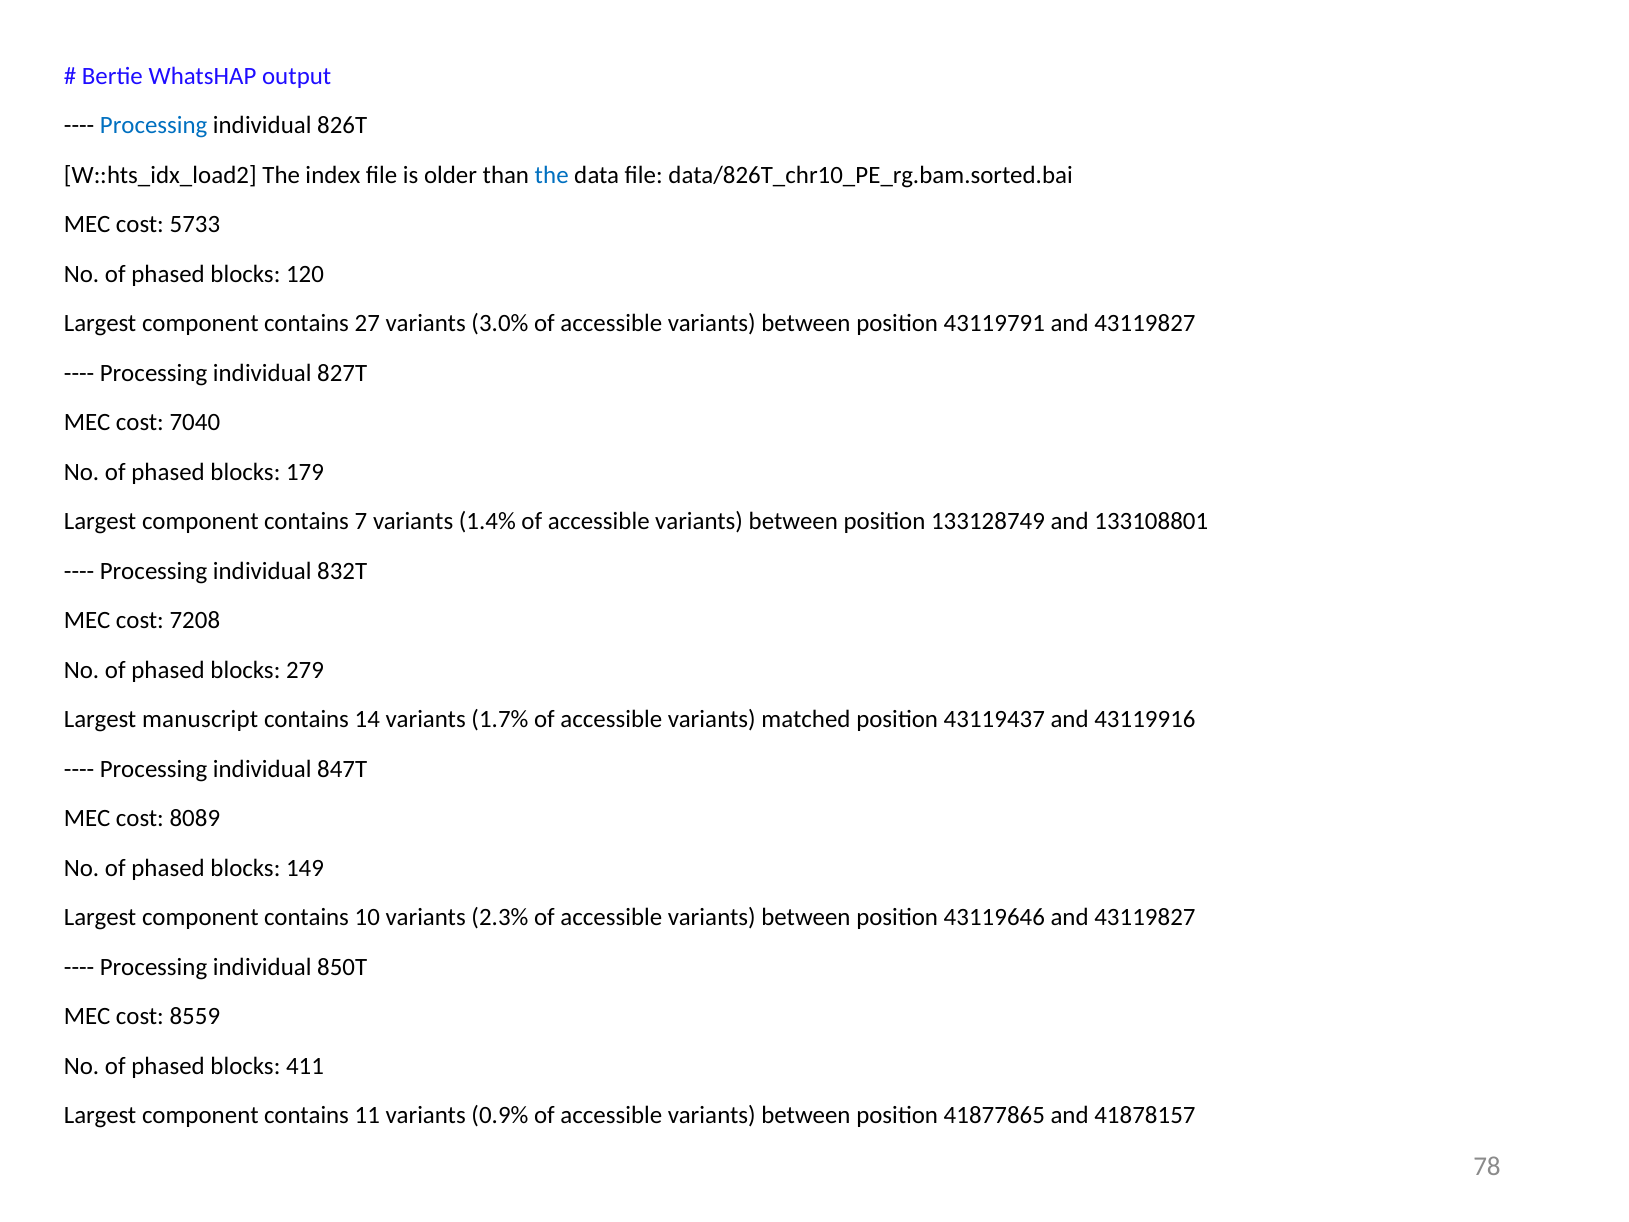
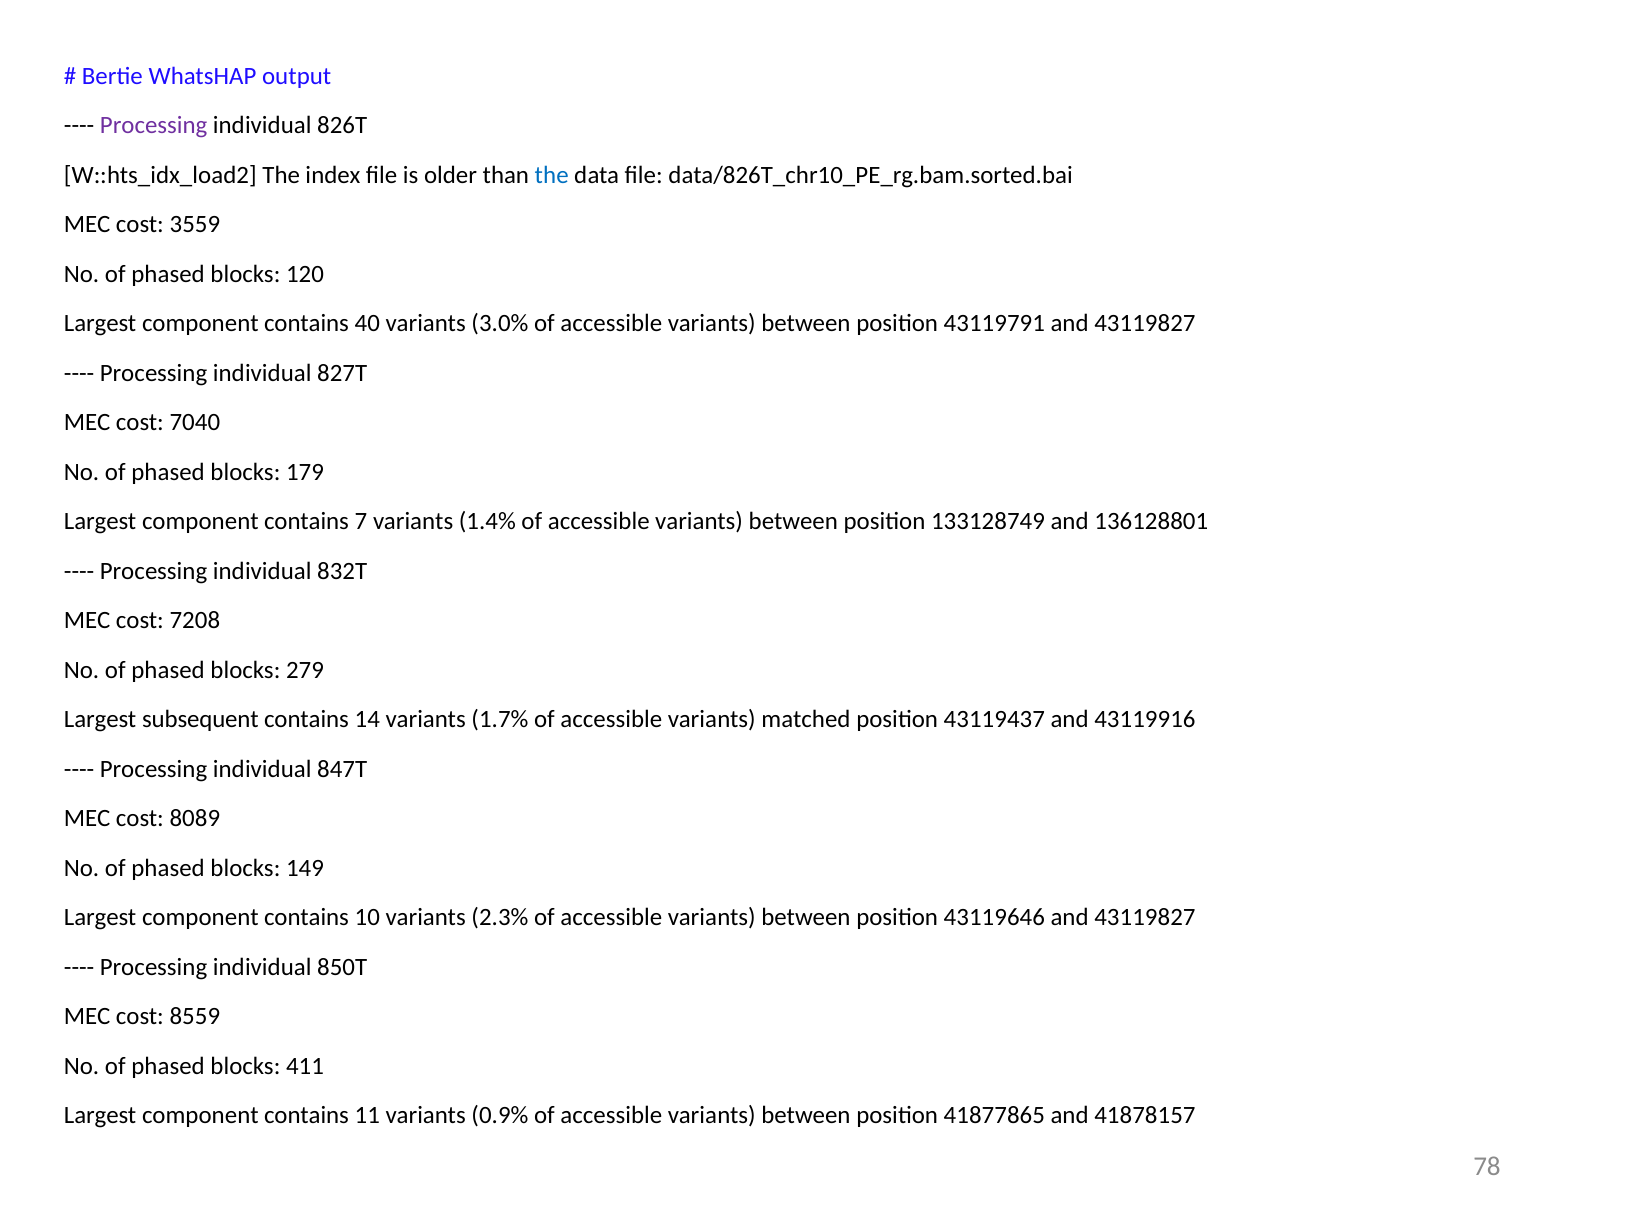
Processing colour: blue -> purple (154, 125)
5733: 5733 -> 3559 (195, 224)
27: 27 -> 40 (367, 323)
133108801: 133108801 -> 136128801 (1151, 521)
manuscript: manuscript -> subsequent (200, 719)
